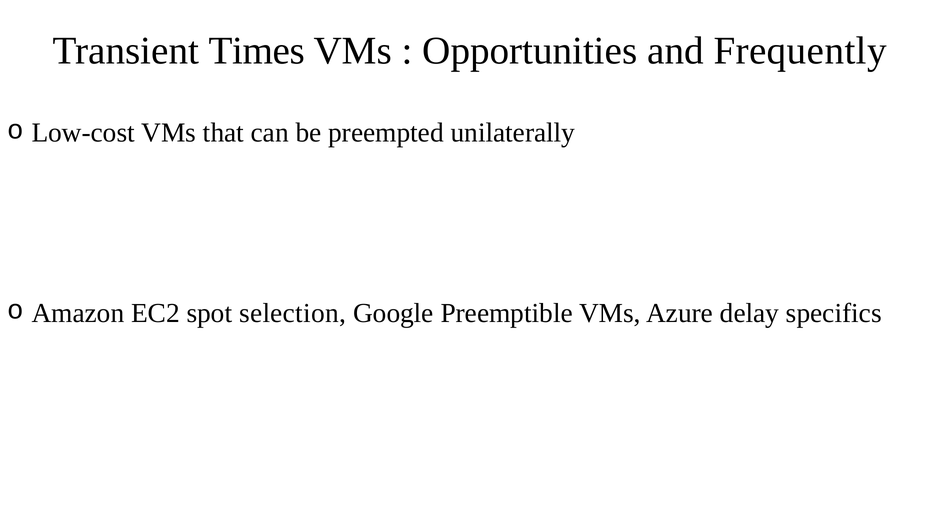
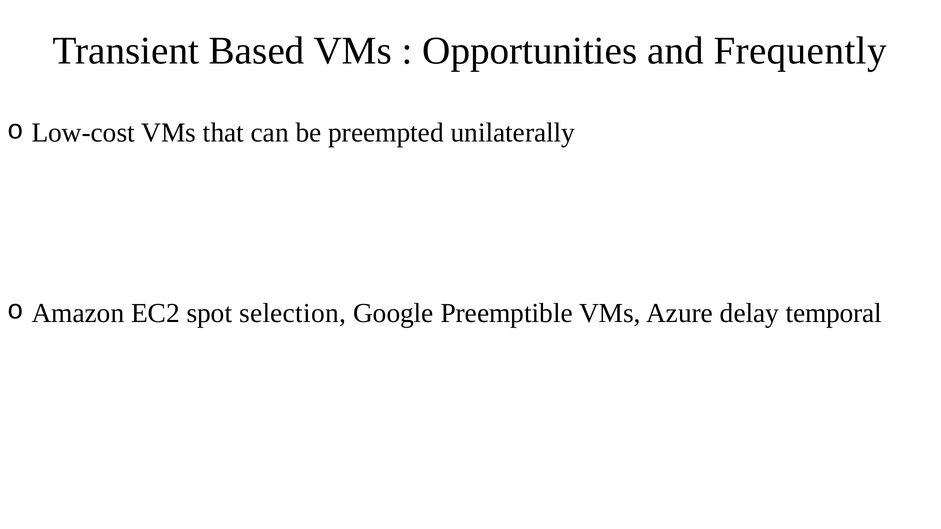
Times: Times -> Based (257, 51)
specifics: specifics -> temporal (834, 313)
